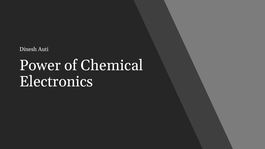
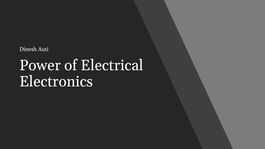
Chemical: Chemical -> Electrical (112, 65)
